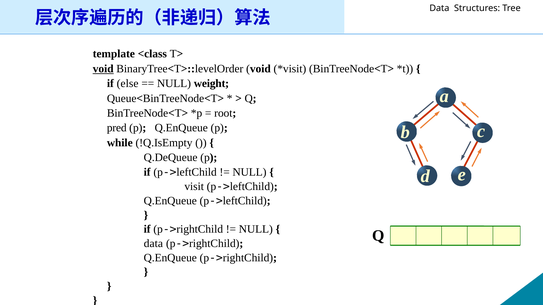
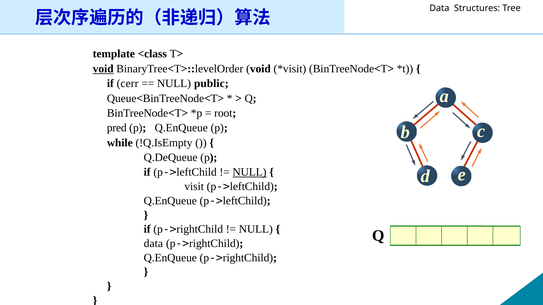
else: else -> cerr (128, 84)
weight: weight -> public (211, 84)
NULL underline: none -> present (250, 173)
